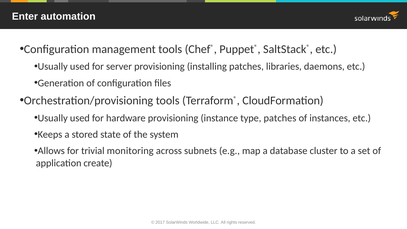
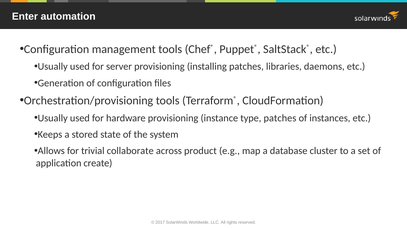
monitoring: monitoring -> collaborate (130, 151)
subnets: subnets -> product (200, 151)
